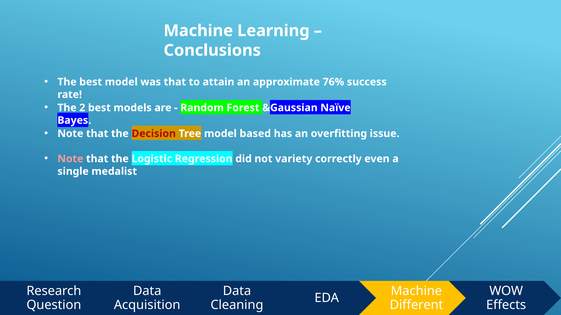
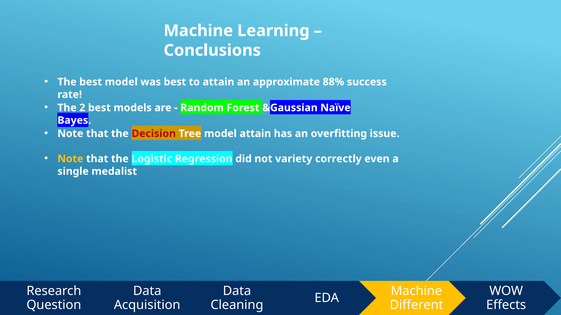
was that: that -> best (175, 82)
76%: 76% -> 88% (333, 82)
model based: based -> attain (255, 134)
Note colour: pink -> yellow (70, 159)
